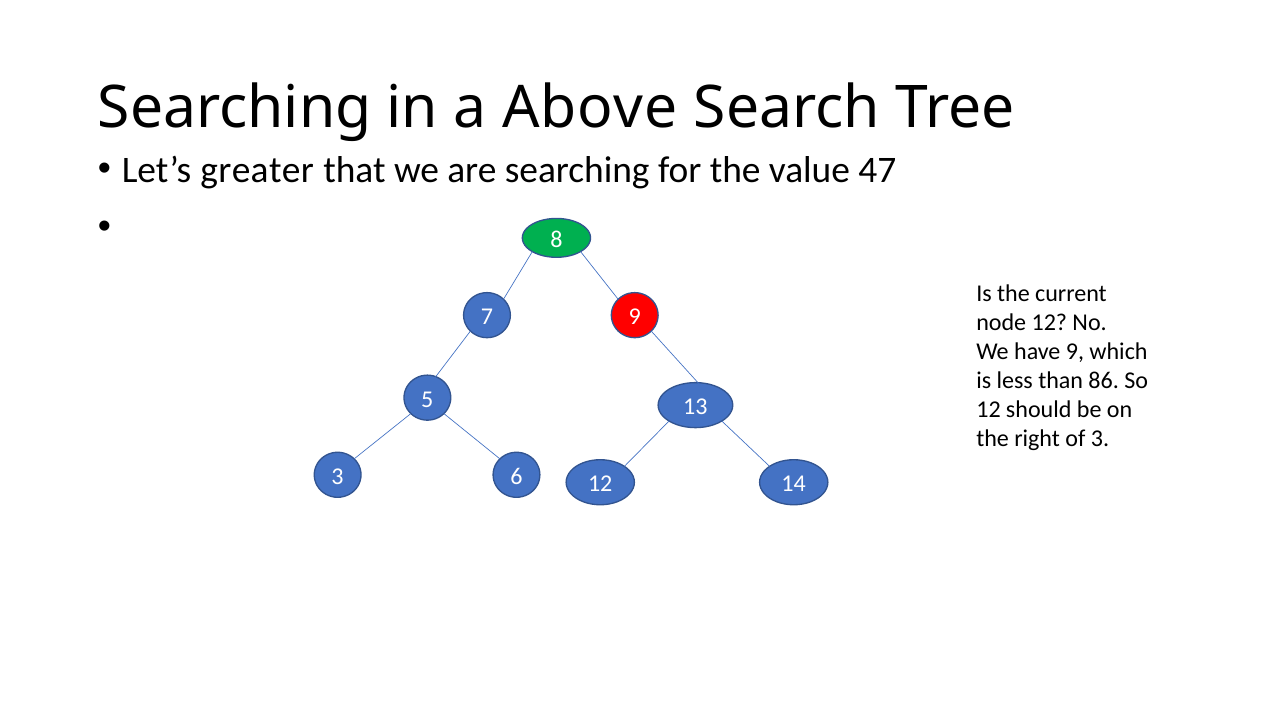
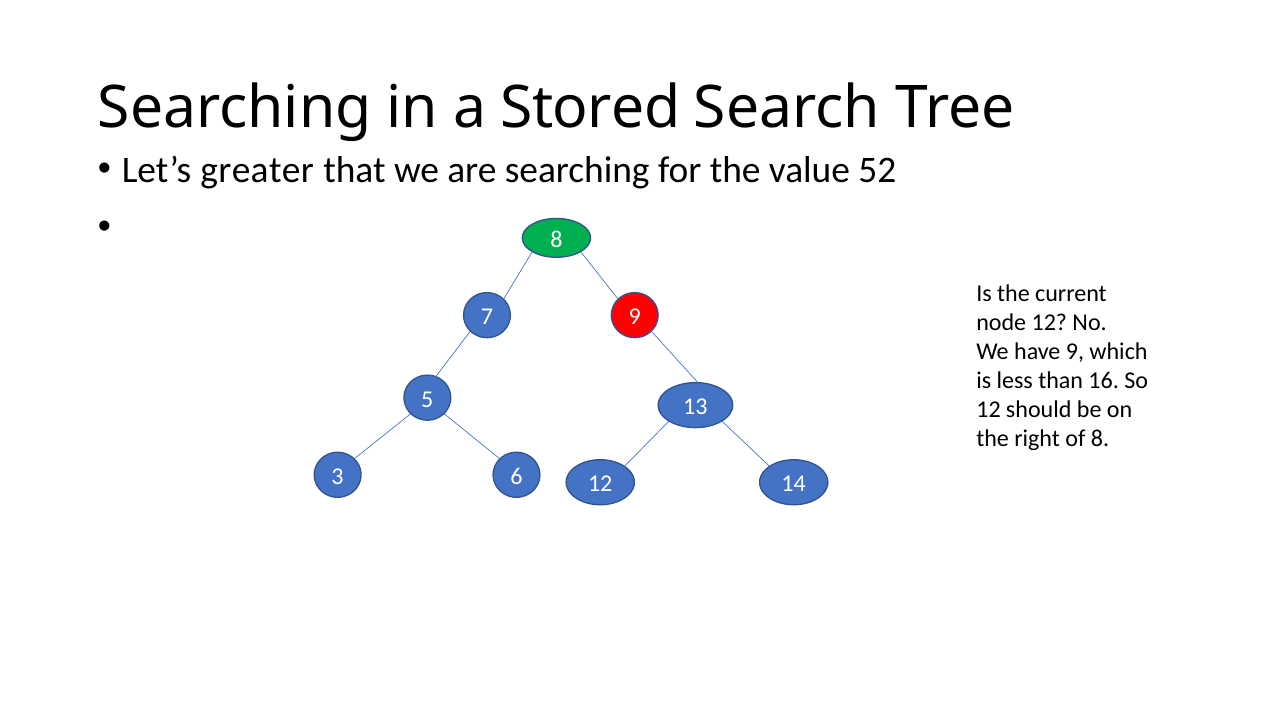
Above: Above -> Stored (590, 108)
47: 47 -> 52 (877, 170)
86: 86 -> 16 (1104, 380)
of 3: 3 -> 8 (1100, 438)
